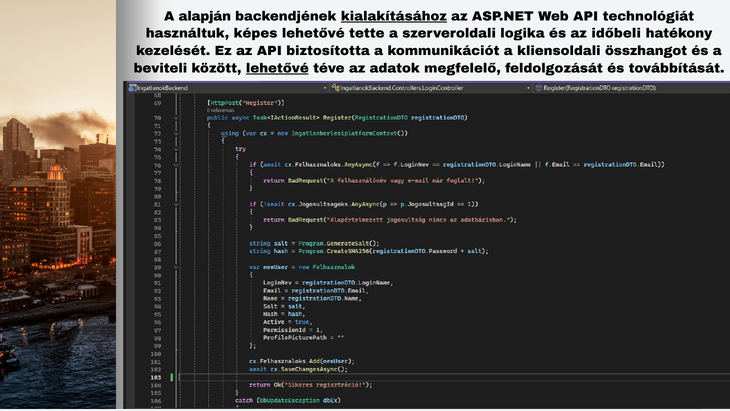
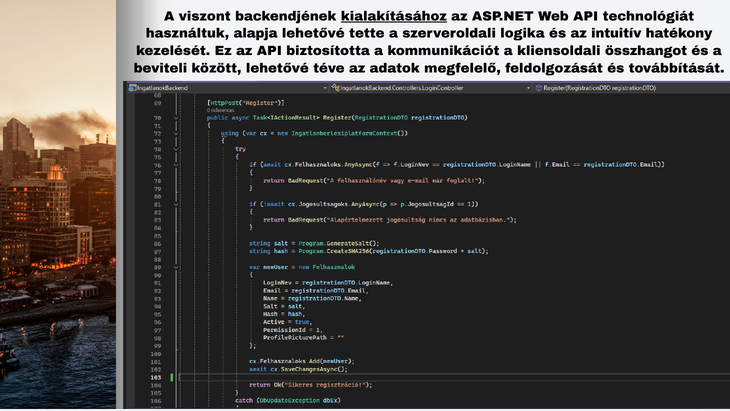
alapján: alapján -> viszont (205, 16)
képes: képes -> alapja (256, 34)
időbeli: időbeli -> intuitív (616, 34)
lehetővé underline: present -> none (277, 68)
